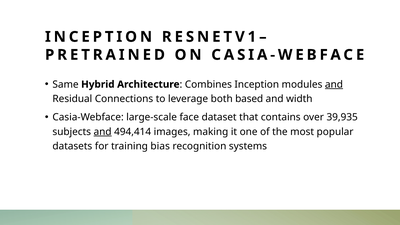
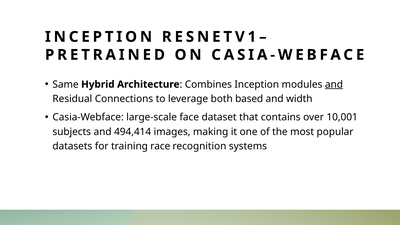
39,935: 39,935 -> 10,001 (342, 117)
and underline: present -> none (103, 132)
bias: bias -> race (160, 146)
